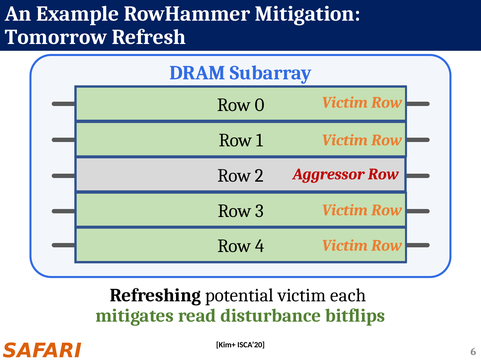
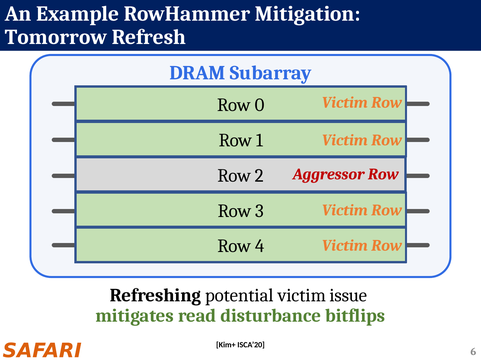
each: each -> issue (348, 295)
